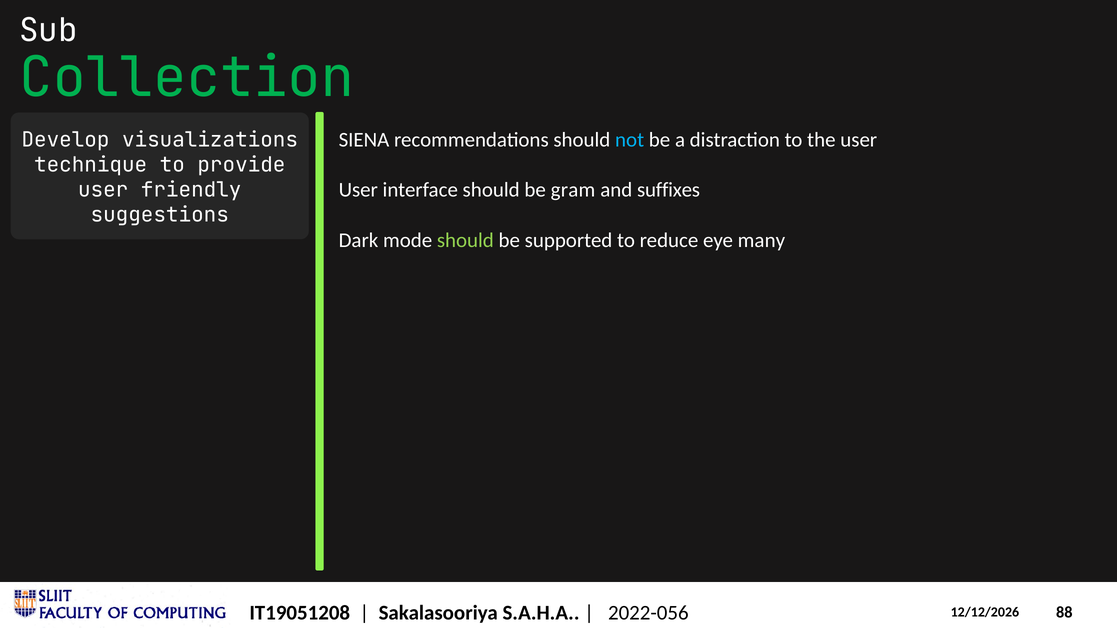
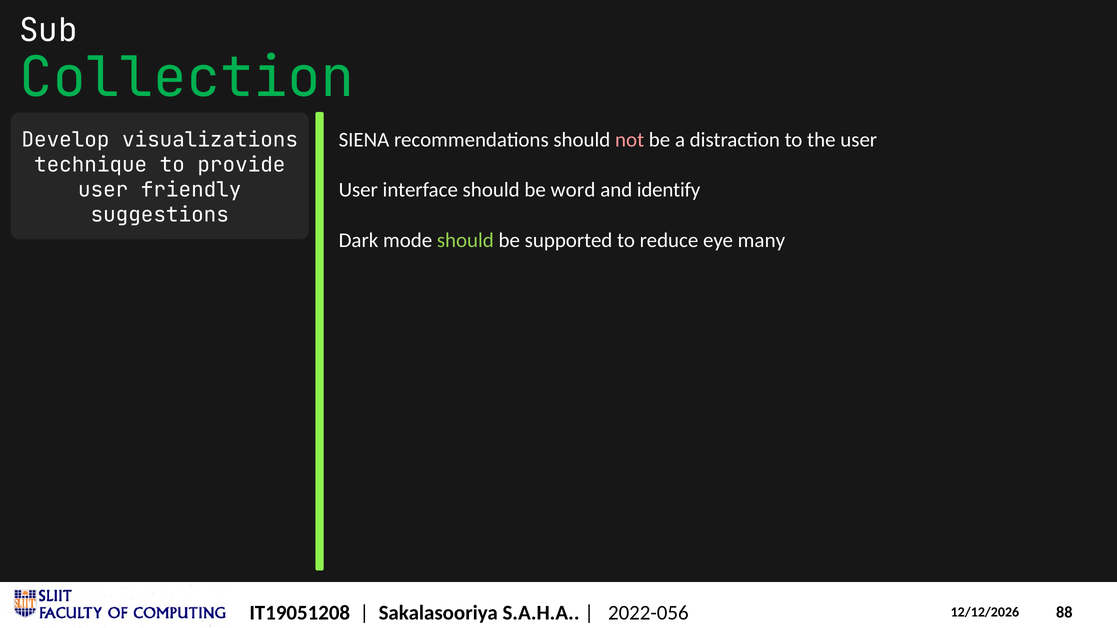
not colour: light blue -> pink (630, 140)
gram: gram -> word (573, 190)
suffixes: suffixes -> identify (669, 190)
